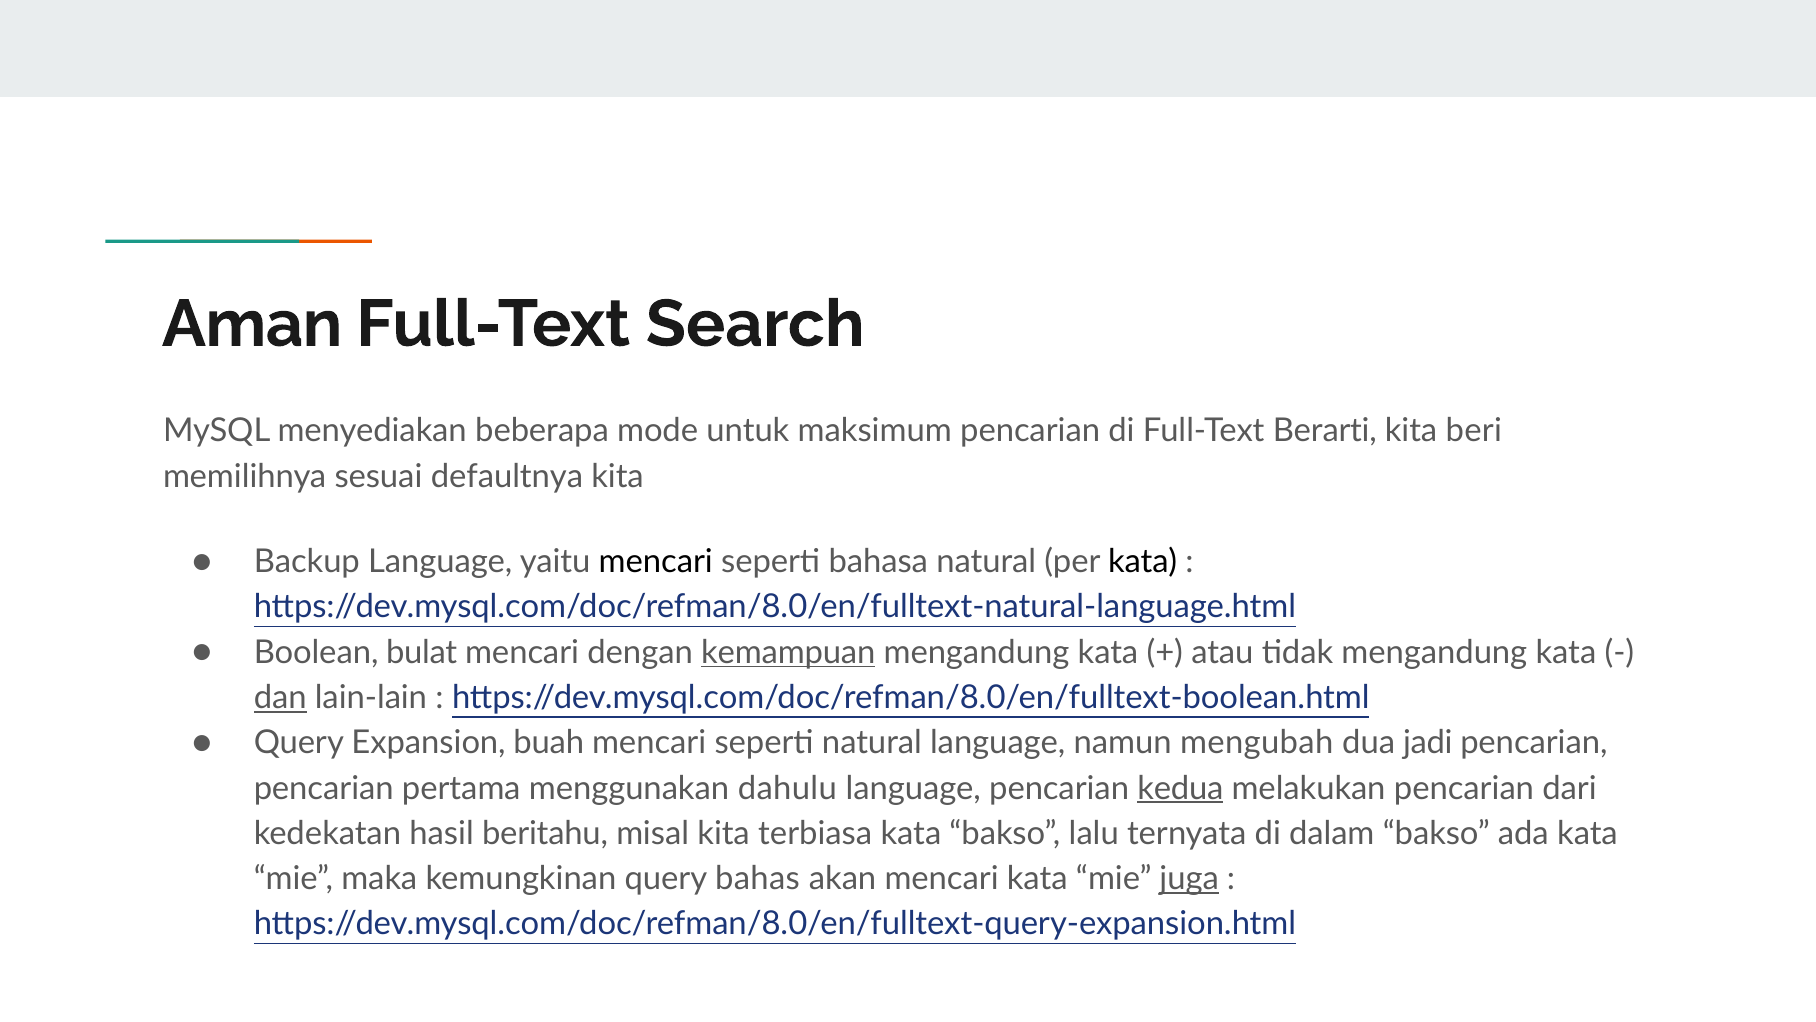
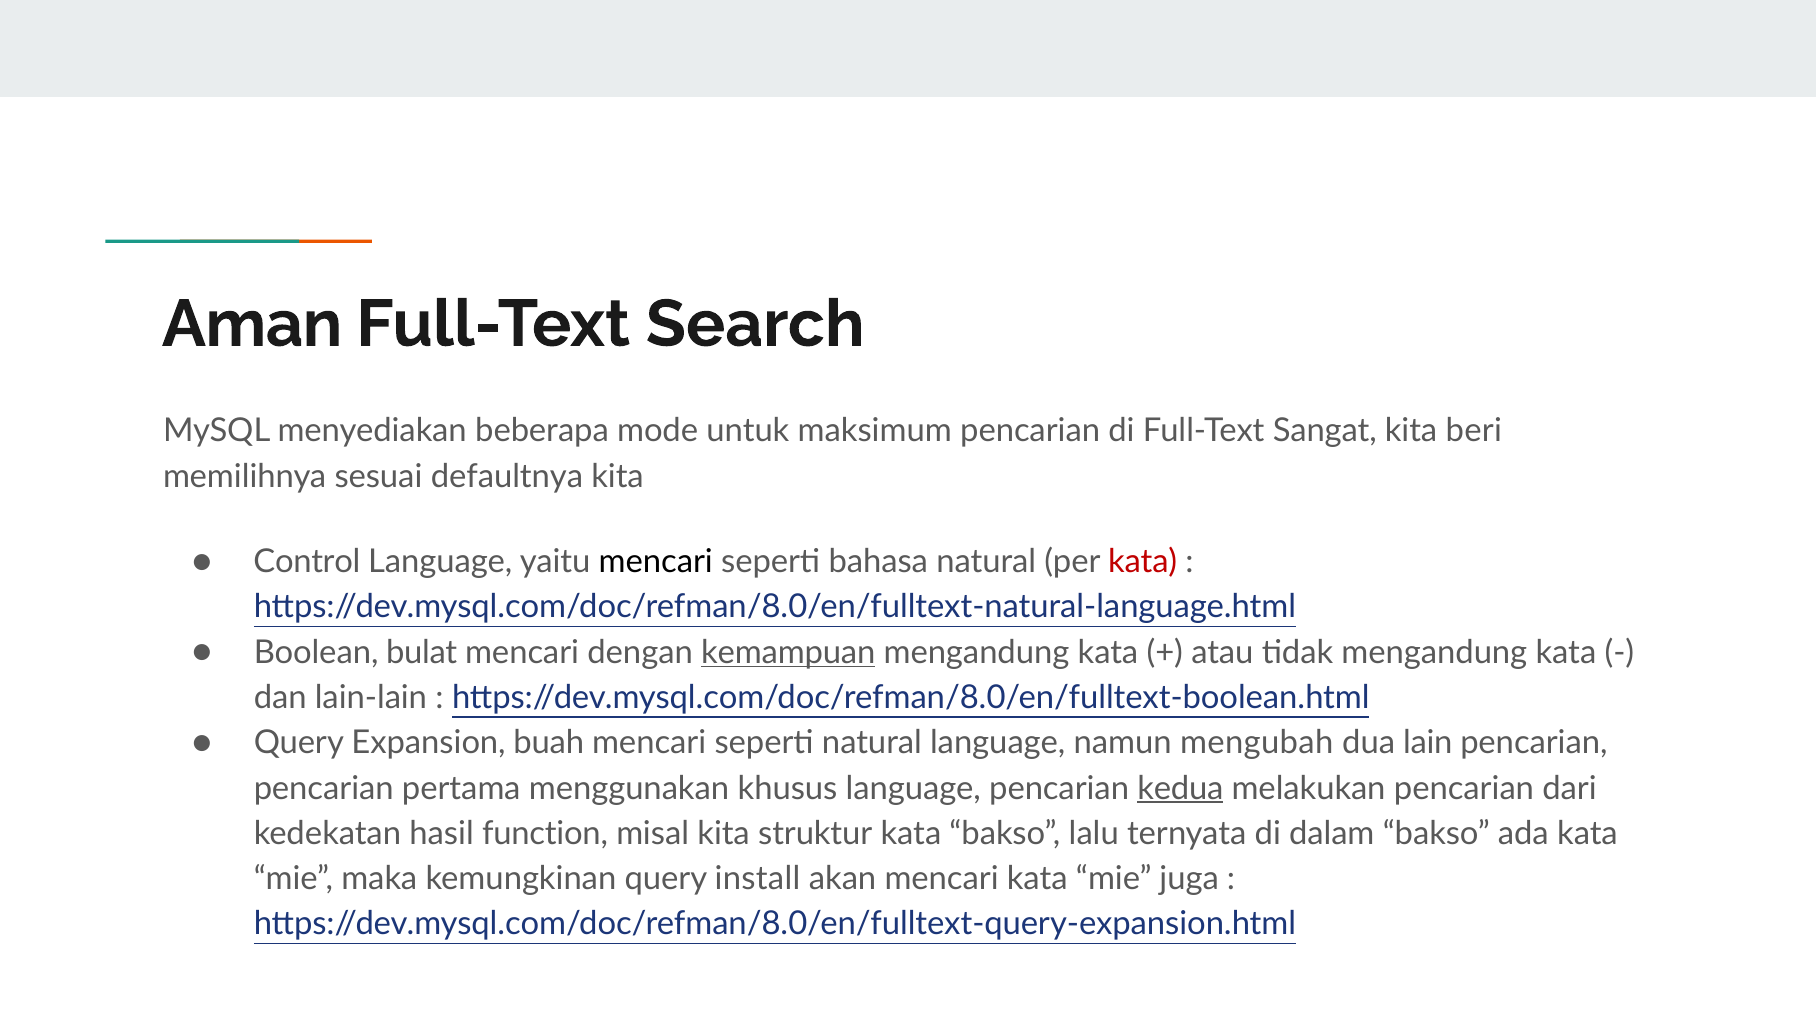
Berarti: Berarti -> Sangat (1325, 431)
Backup: Backup -> Control (307, 562)
kata colour: black -> red (1143, 562)
dan underline: present -> none (280, 697)
jadi: jadi -> lain (1428, 743)
dahulu: dahulu -> khusus (788, 788)
beritahu: beritahu -> function (545, 833)
terbiasa: terbiasa -> struktur (815, 833)
bahas: bahas -> install (757, 878)
juga underline: present -> none (1189, 878)
